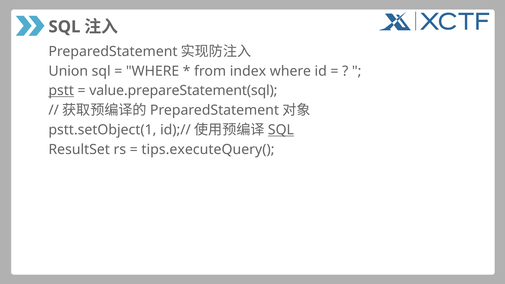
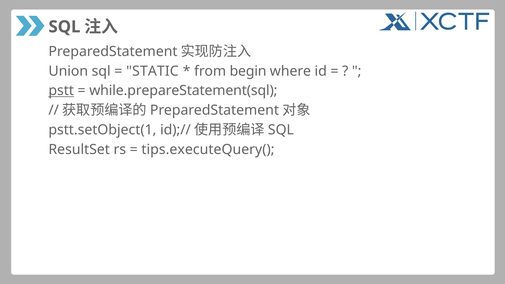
WHERE: WHERE -> STATIC (152, 71)
index: index -> begin (248, 71)
value.prepareStatement(sql: value.prepareStatement(sql -> while.prepareStatement(sql (183, 91)
SQL underline: present -> none (281, 130)
